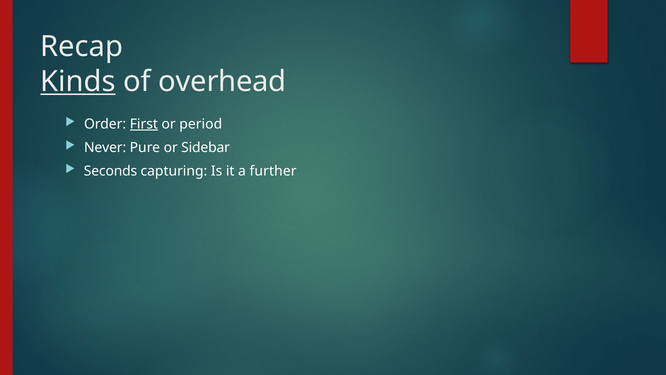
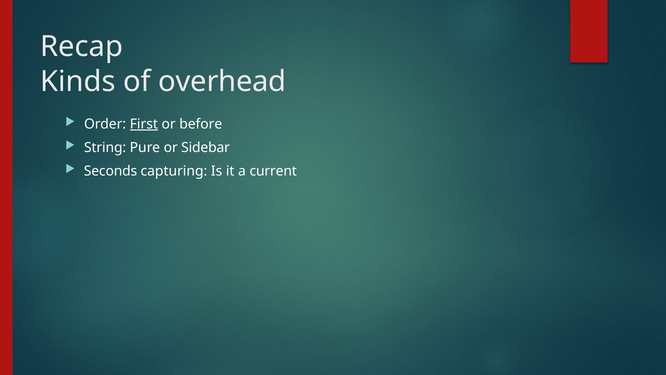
Kinds underline: present -> none (78, 82)
period: period -> before (201, 124)
Never: Never -> String (105, 148)
further: further -> current (273, 171)
